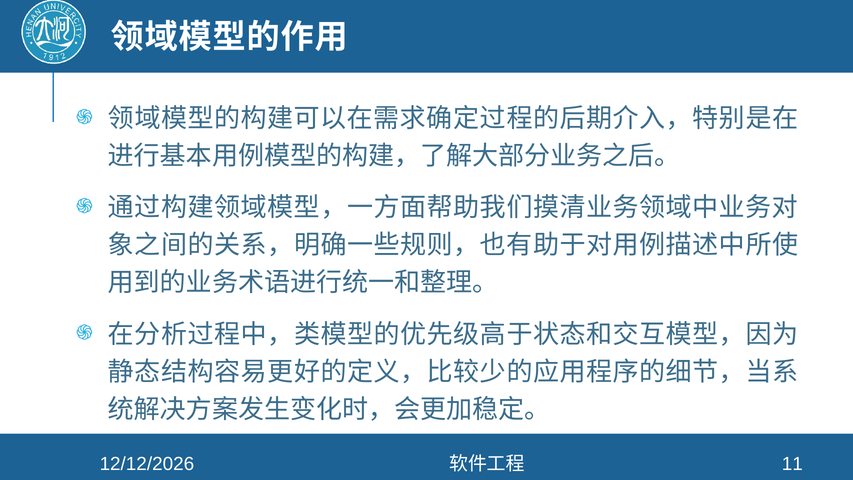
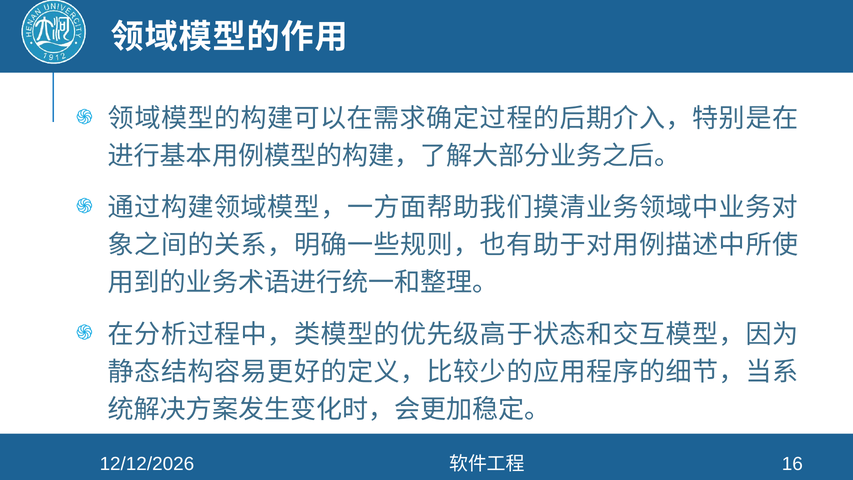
11: 11 -> 16 (792, 464)
